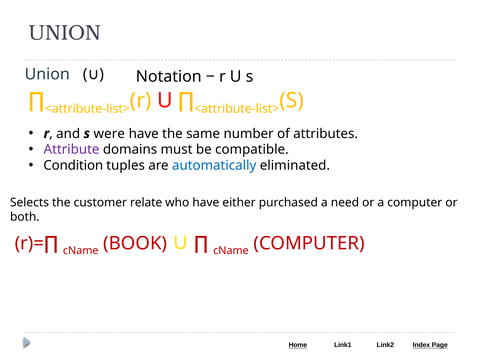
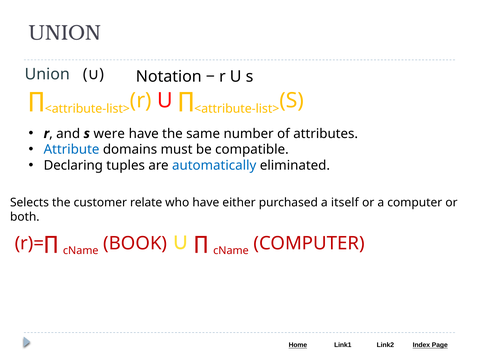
Attribute colour: purple -> blue (72, 150)
Condition: Condition -> Declaring (73, 166)
need: need -> itself (345, 203)
